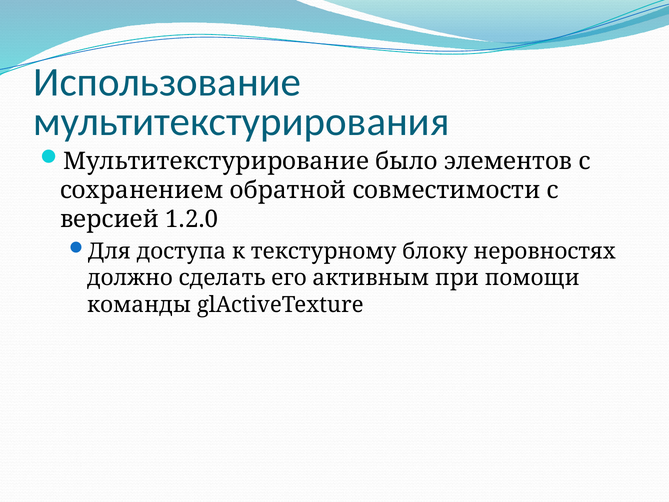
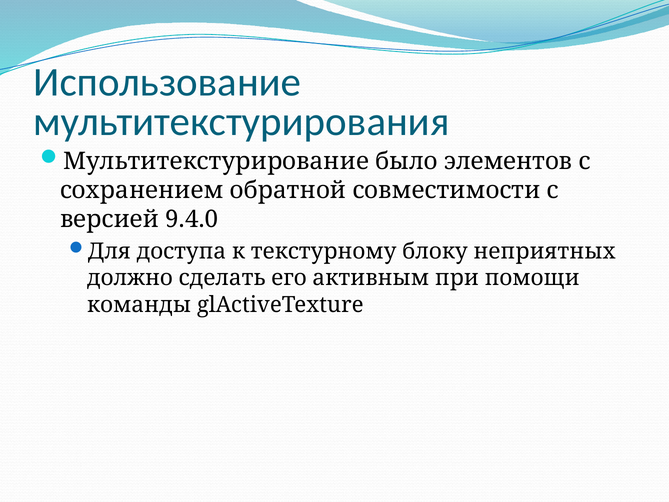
1.2.0: 1.2.0 -> 9.4.0 (192, 219)
неровностях: неровностях -> неприятных (545, 251)
